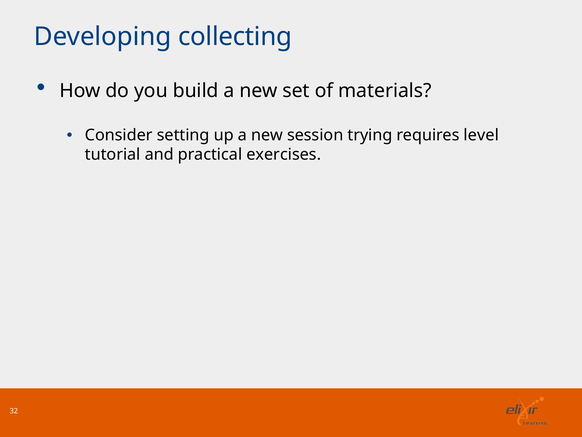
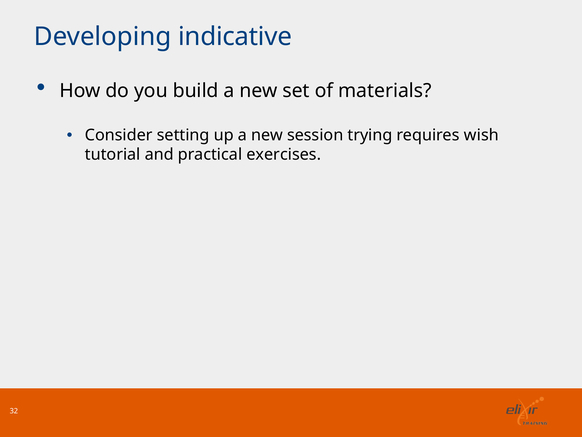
collecting: collecting -> indicative (235, 37)
level: level -> wish (481, 135)
